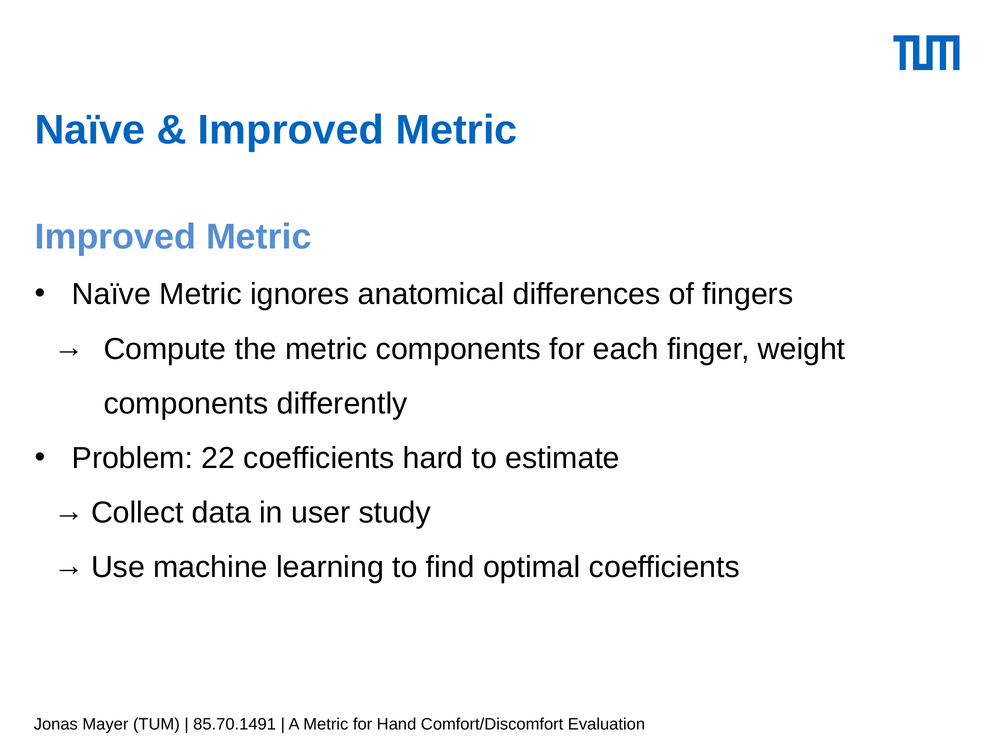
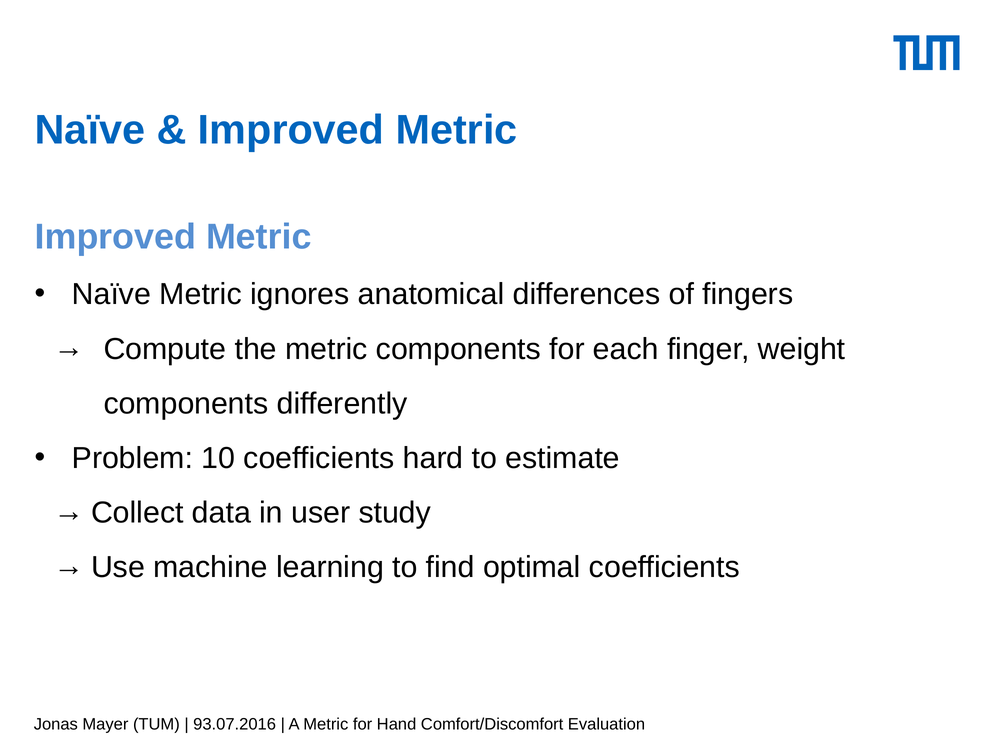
22: 22 -> 10 (218, 459)
85.70.1491: 85.70.1491 -> 93.07.2016 (235, 725)
